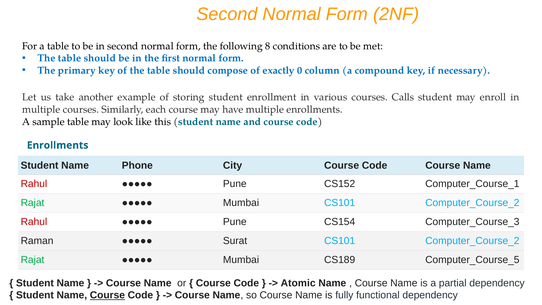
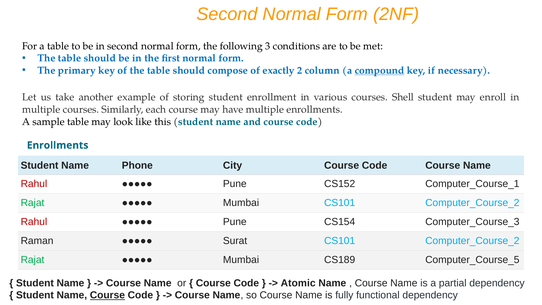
8: 8 -> 3 (268, 46)
0: 0 -> 2 (300, 70)
compound underline: none -> present (380, 70)
Calls: Calls -> Shell (403, 97)
